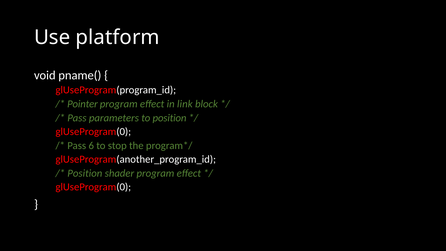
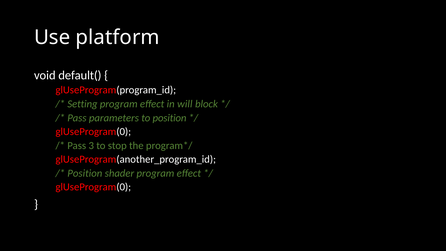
pname(: pname( -> default( (80, 75)
Pointer: Pointer -> Setting (82, 104)
link: link -> will (185, 104)
6: 6 -> 3 (91, 145)
